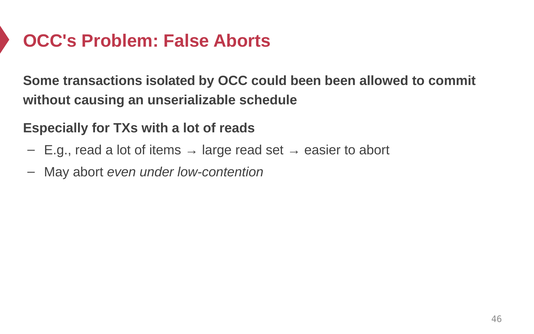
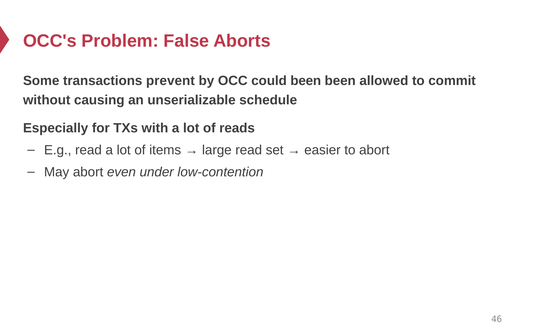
isolated: isolated -> prevent (170, 81)
